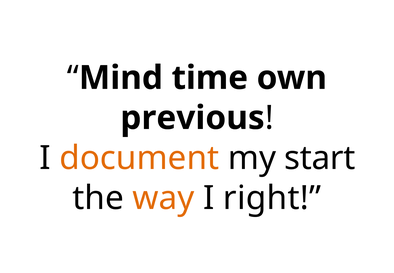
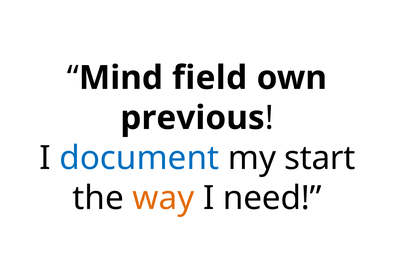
time: time -> field (210, 78)
document colour: orange -> blue (139, 158)
right: right -> need (272, 198)
